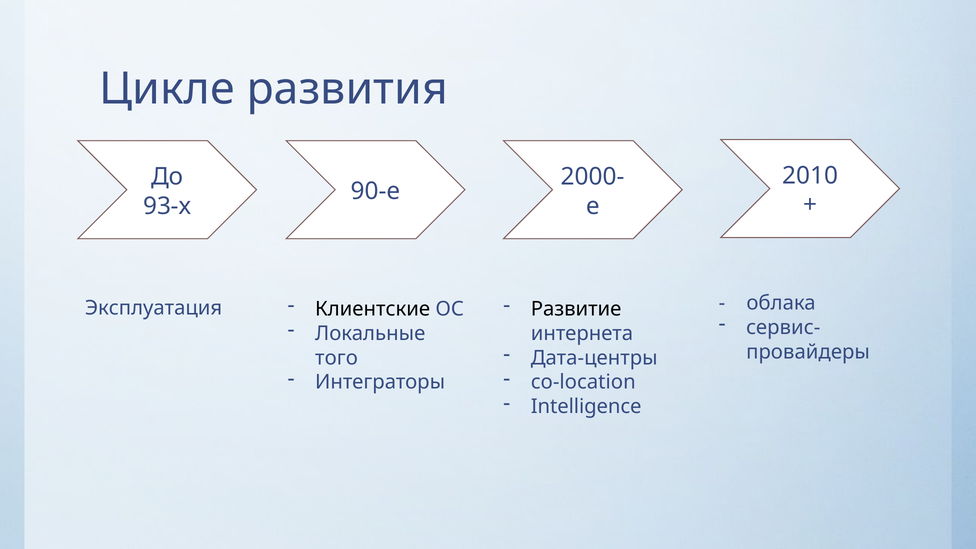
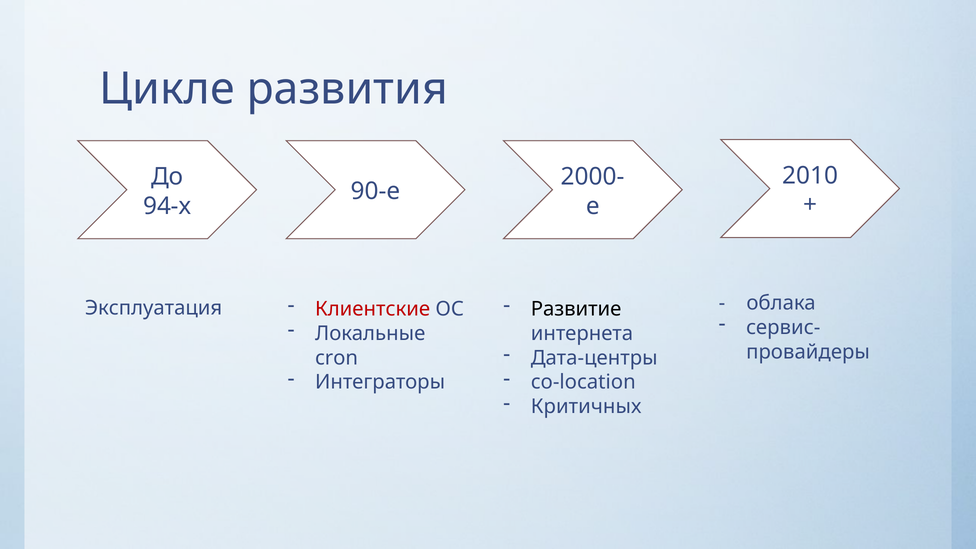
93-х: 93-х -> 94-х (167, 206)
Клиентские colour: black -> red (373, 309)
того: того -> cron (337, 358)
Intelligence: Intelligence -> Критичных (586, 407)
